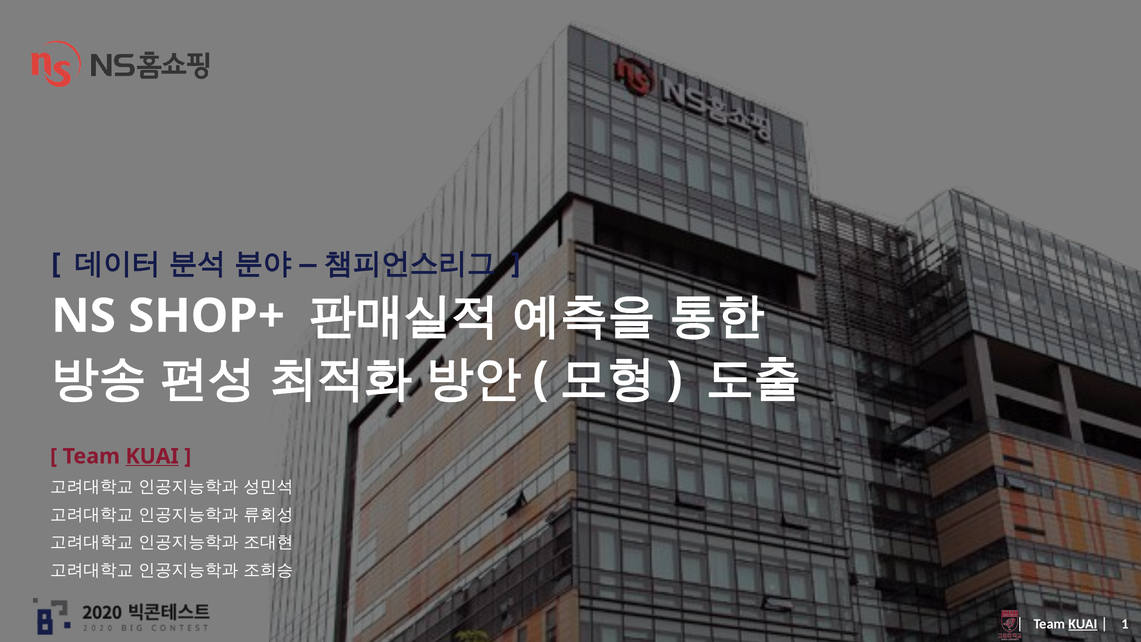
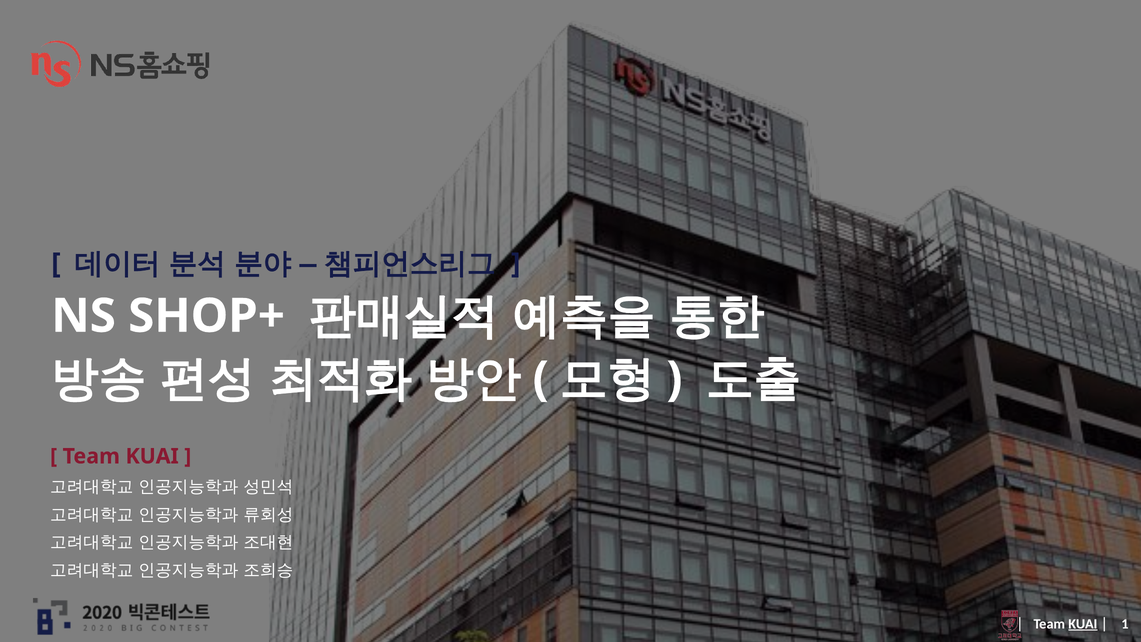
KUAI underline: present -> none (152, 456)
